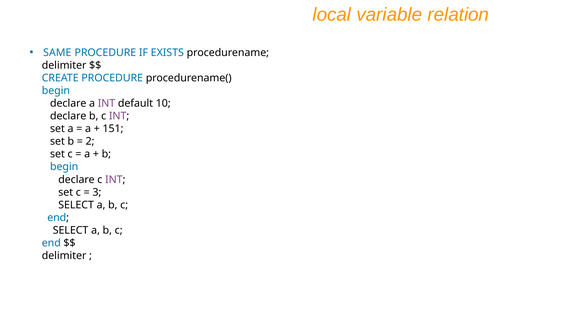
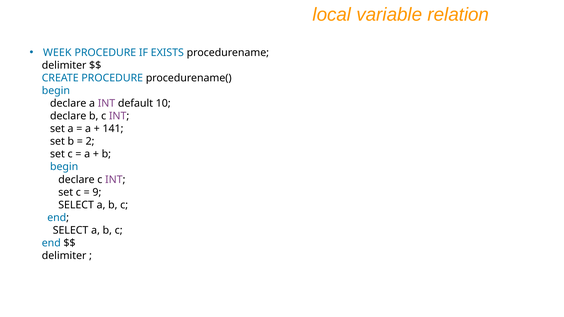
SAME: SAME -> WEEK (57, 53)
151: 151 -> 141 (113, 129)
3: 3 -> 9 (97, 192)
